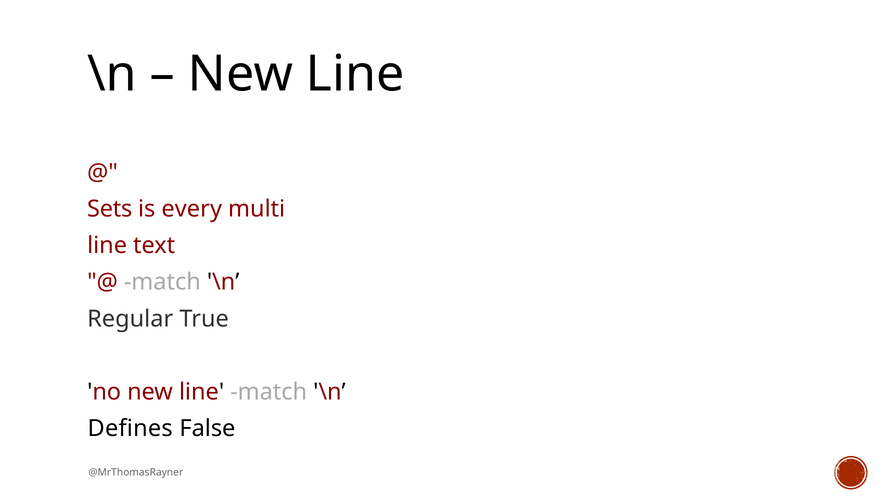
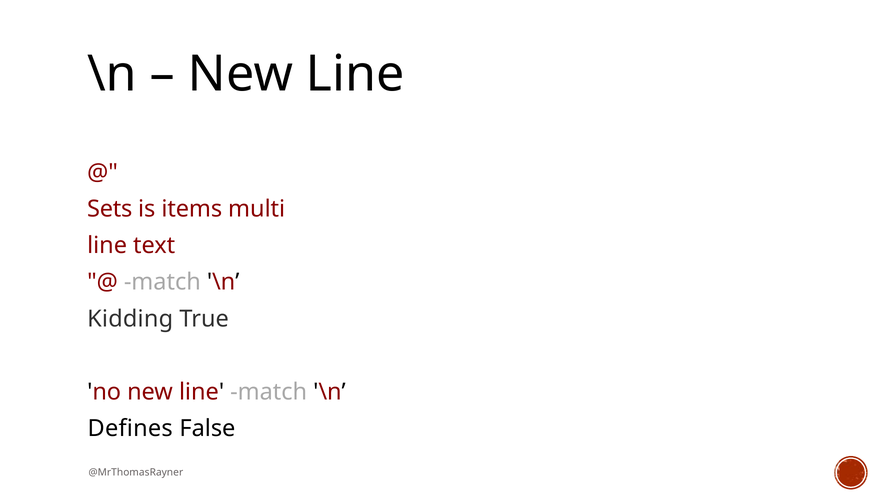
every: every -> items (192, 209)
Regular: Regular -> Kidding (130, 319)
